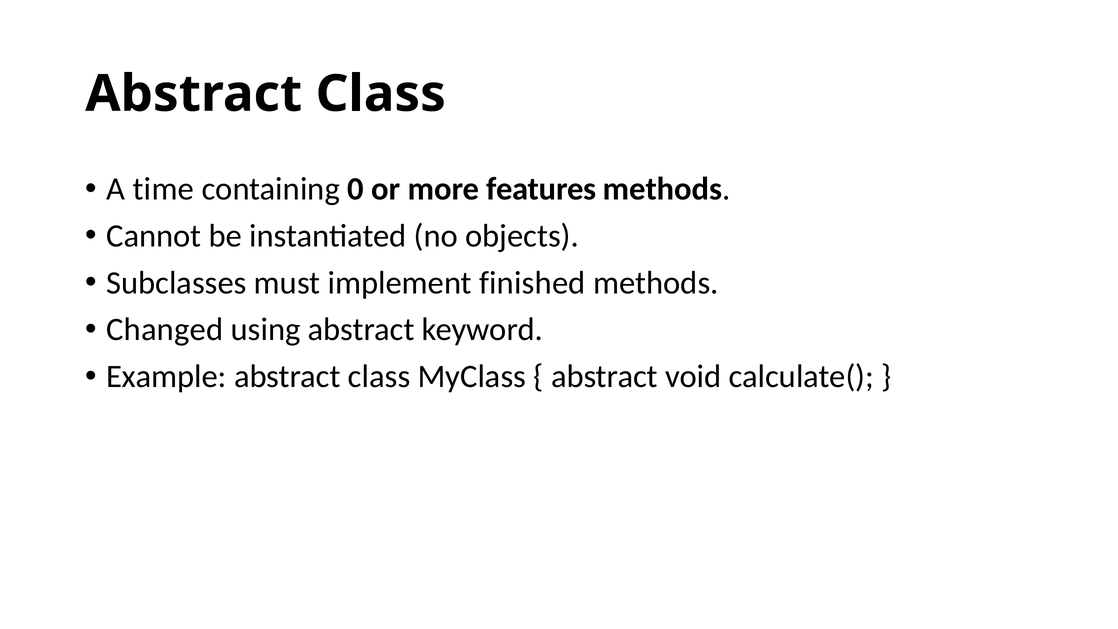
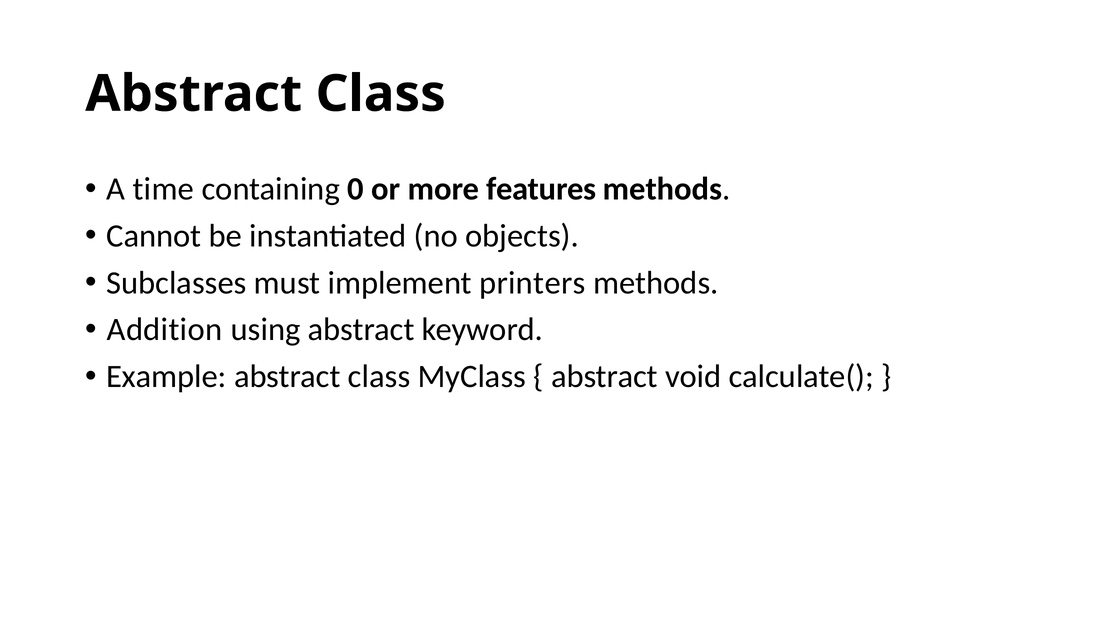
finished: finished -> printers (532, 283)
Changed: Changed -> Addition (165, 330)
